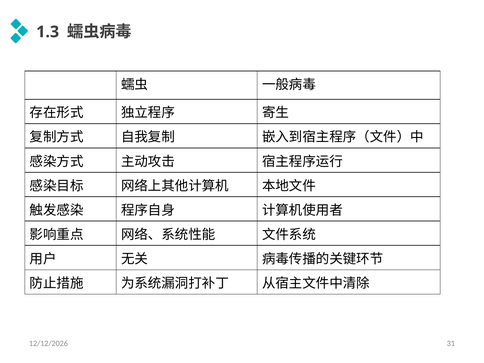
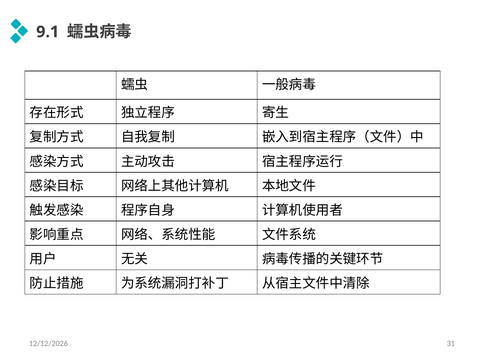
1.3: 1.3 -> 9.1 (48, 32)
